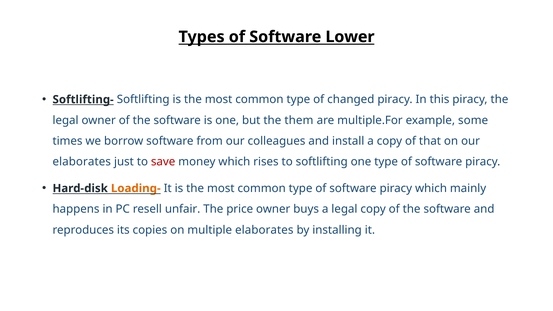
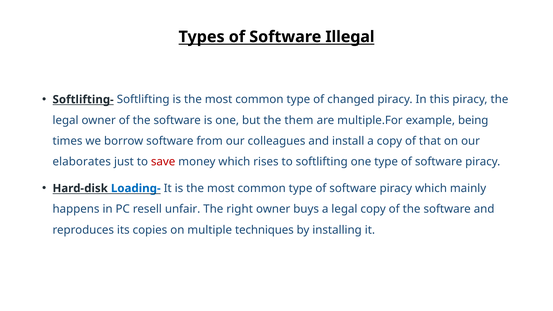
Lower: Lower -> Illegal (350, 37)
some: some -> being (473, 120)
Loading- colour: orange -> blue (136, 188)
price: price -> right (240, 209)
multiple elaborates: elaborates -> techniques (264, 230)
